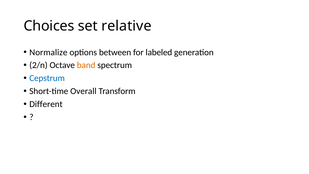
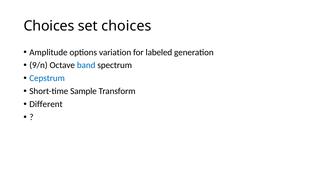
set relative: relative -> choices (126, 26)
Normalize: Normalize -> Amplitude (48, 52)
between: between -> variation (115, 52)
2/n: 2/n -> 9/n (38, 65)
band colour: orange -> blue (86, 65)
Overall: Overall -> Sample (83, 91)
